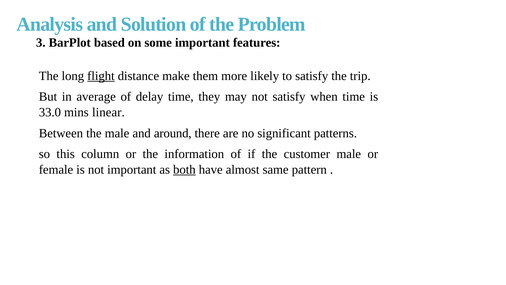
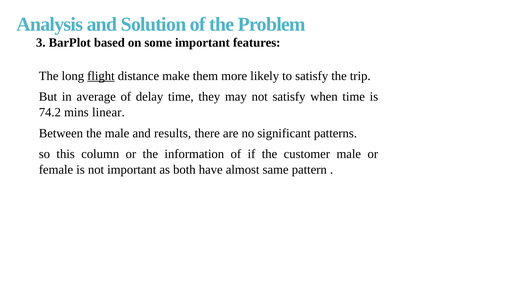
33.0: 33.0 -> 74.2 (50, 112)
around: around -> results (173, 133)
both underline: present -> none (184, 169)
